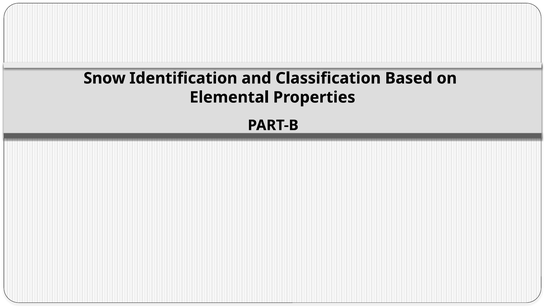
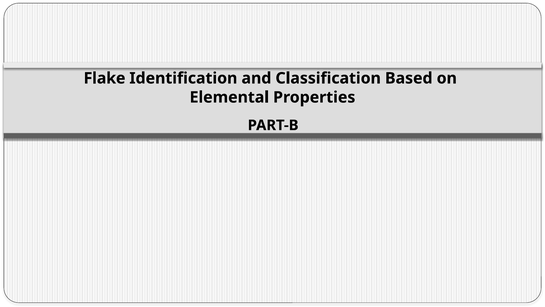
Snow: Snow -> Flake (105, 78)
